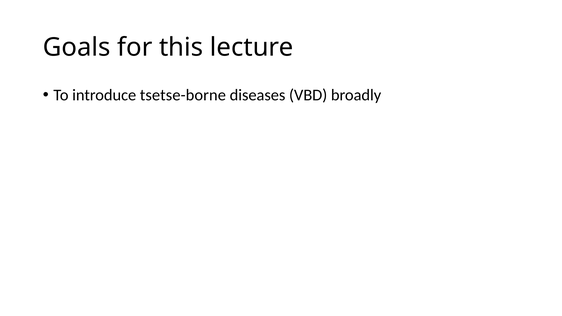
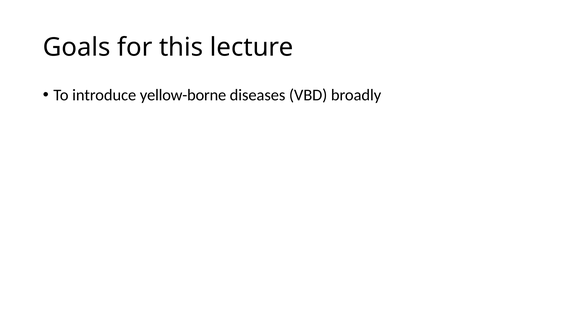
tsetse-borne: tsetse-borne -> yellow-borne (183, 95)
